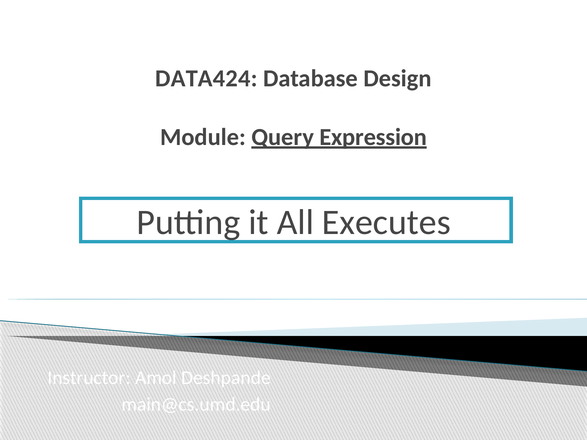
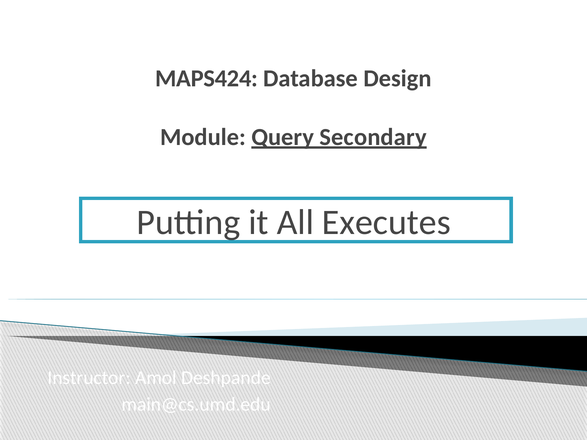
DATA424: DATA424 -> MAPS424 (206, 78)
Expression: Expression -> Secondary (373, 137)
